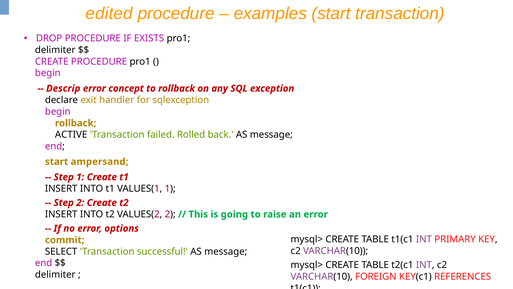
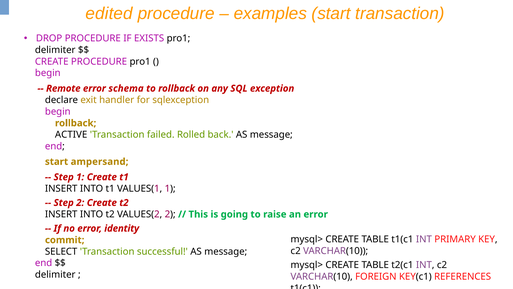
Descrip: Descrip -> Remote (63, 88)
concept: concept -> schema (126, 88)
options: options -> identity (122, 228)
